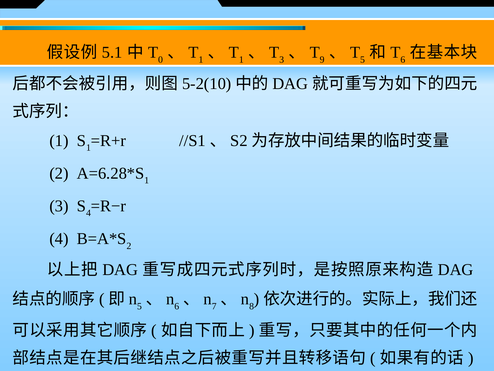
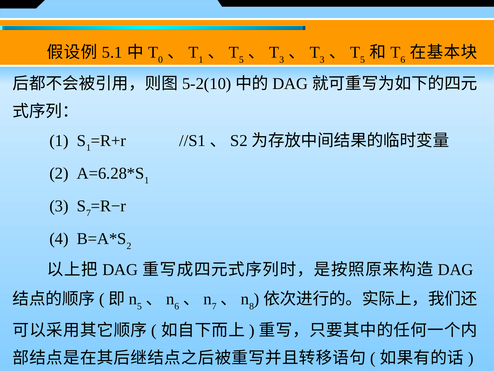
1: 1 -> 5 (241, 60)
9: 9 -> 3 (322, 60)
4: 4 -> 7 (88, 213)
